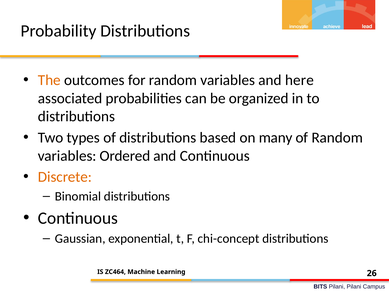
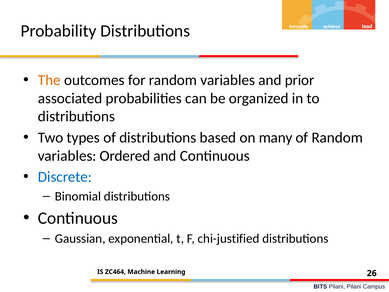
here: here -> prior (300, 80)
Discrete colour: orange -> blue (65, 177)
chi-concept: chi-concept -> chi-justified (229, 238)
